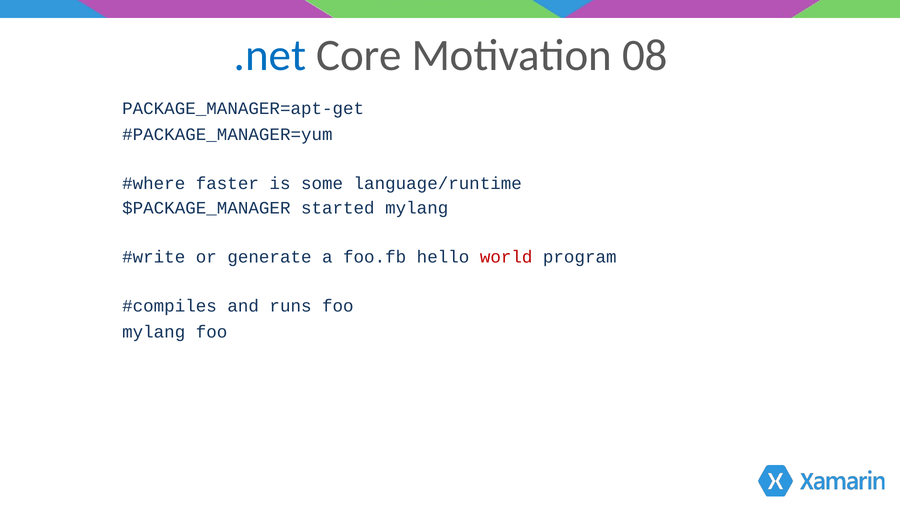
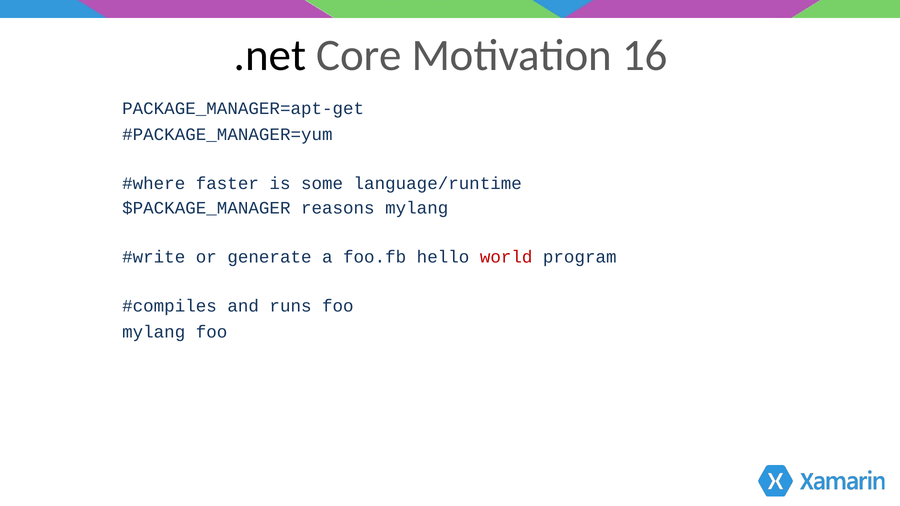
.net colour: blue -> black (270, 56)
08: 08 -> 16 (645, 56)
started: started -> reasons (338, 208)
